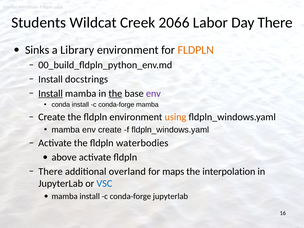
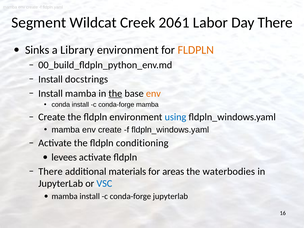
Students: Students -> Segment (39, 23)
2066: 2066 -> 2061 (174, 23)
Install underline: present -> none (51, 93)
env colour: purple -> orange (153, 93)
using colour: orange -> blue (175, 117)
waterbodies: waterbodies -> conditioning (142, 143)
above: above -> levees (64, 157)
overland: overland -> materials (127, 171)
maps: maps -> areas (173, 171)
interpolation: interpolation -> waterbodies (229, 171)
